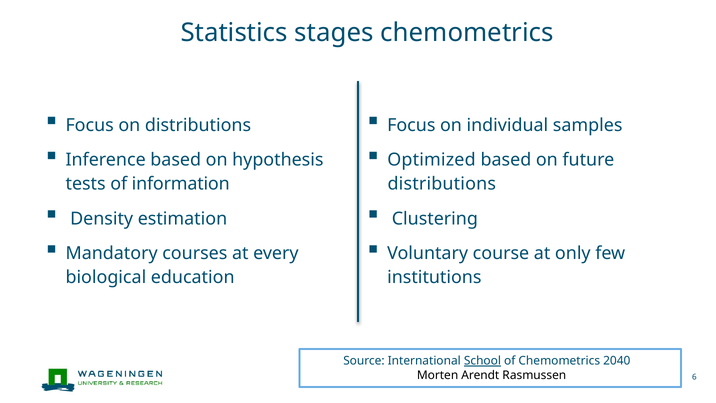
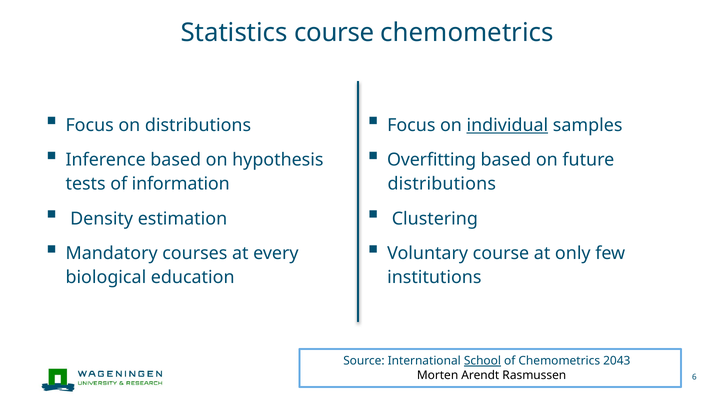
Statistics stages: stages -> course (334, 33)
individual underline: none -> present (507, 125)
Optimized: Optimized -> Overfitting (432, 160)
2040: 2040 -> 2043 (617, 361)
